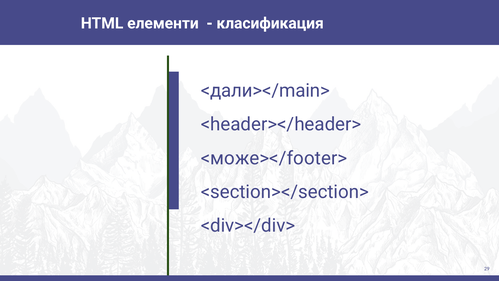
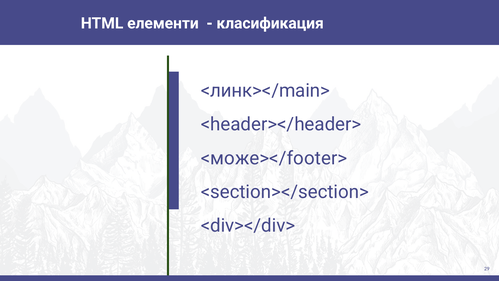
<дали></main>: <дали></main> -> <линк></main> (265, 91)
